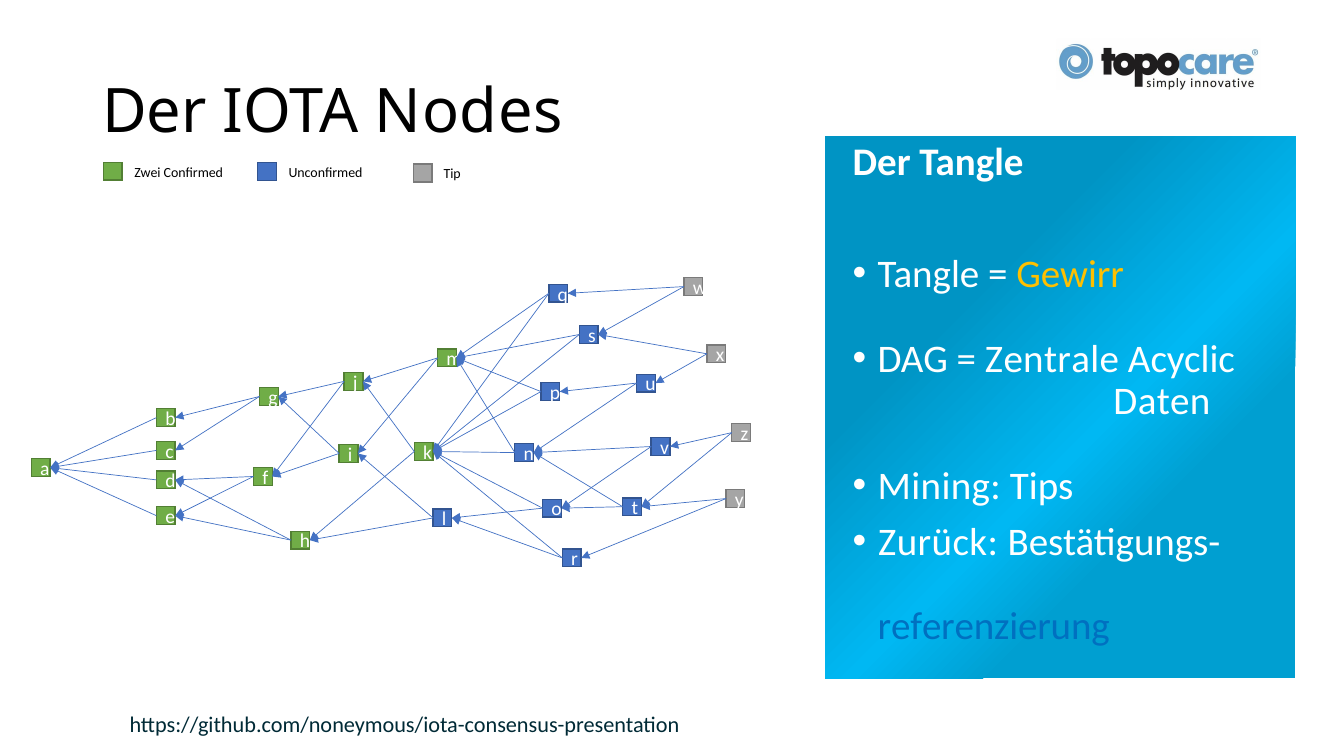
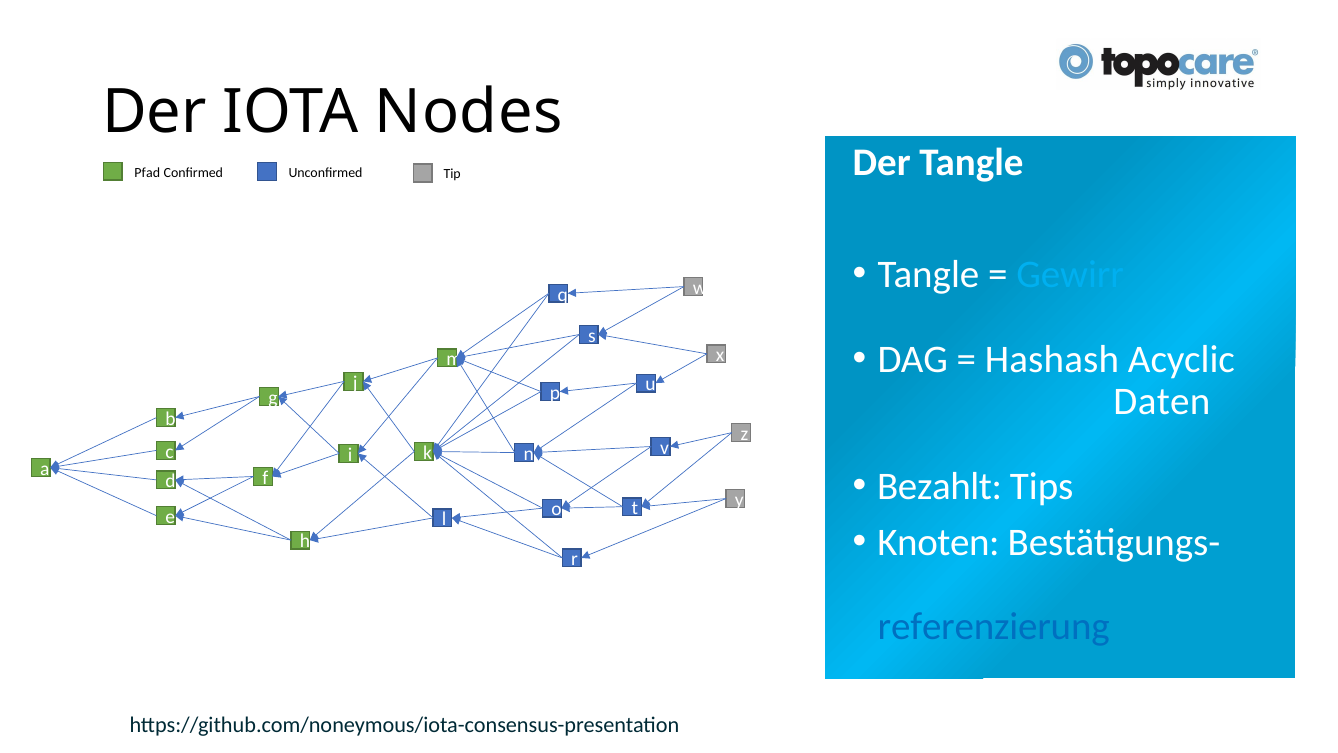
Zwei: Zwei -> Pfad (147, 173)
Gewirr colour: yellow -> light blue (1070, 274)
Zentrale: Zentrale -> Hashash (1052, 359)
Mining: Mining -> Bezahlt (940, 486)
Zurück: Zurück -> Knoten (938, 542)
